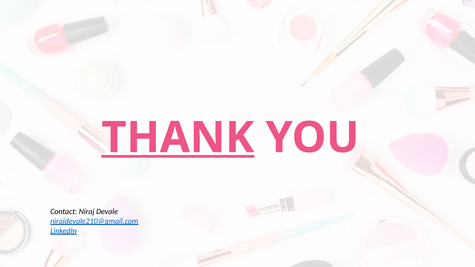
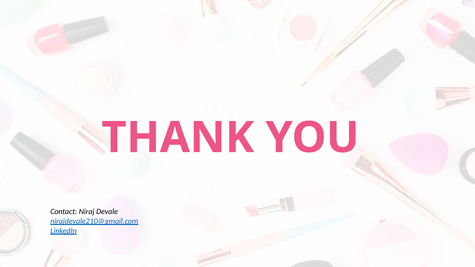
THANK underline: present -> none (178, 138)
